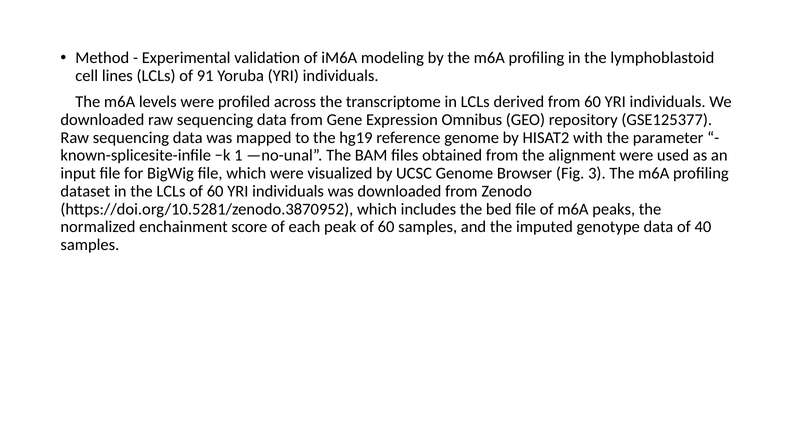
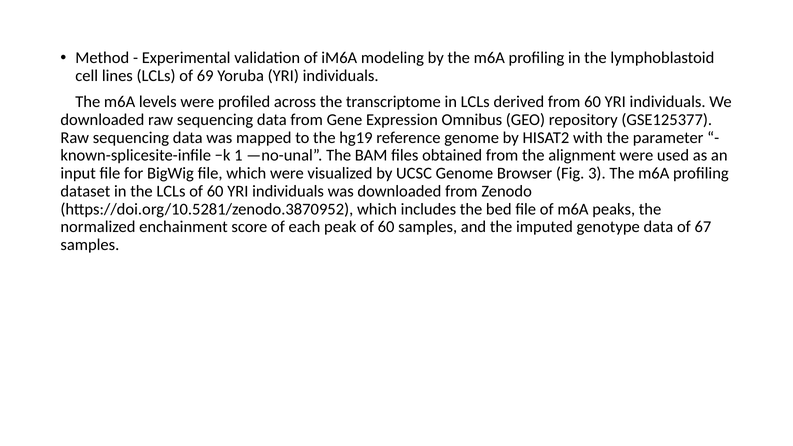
91: 91 -> 69 (205, 76)
40: 40 -> 67 (703, 227)
